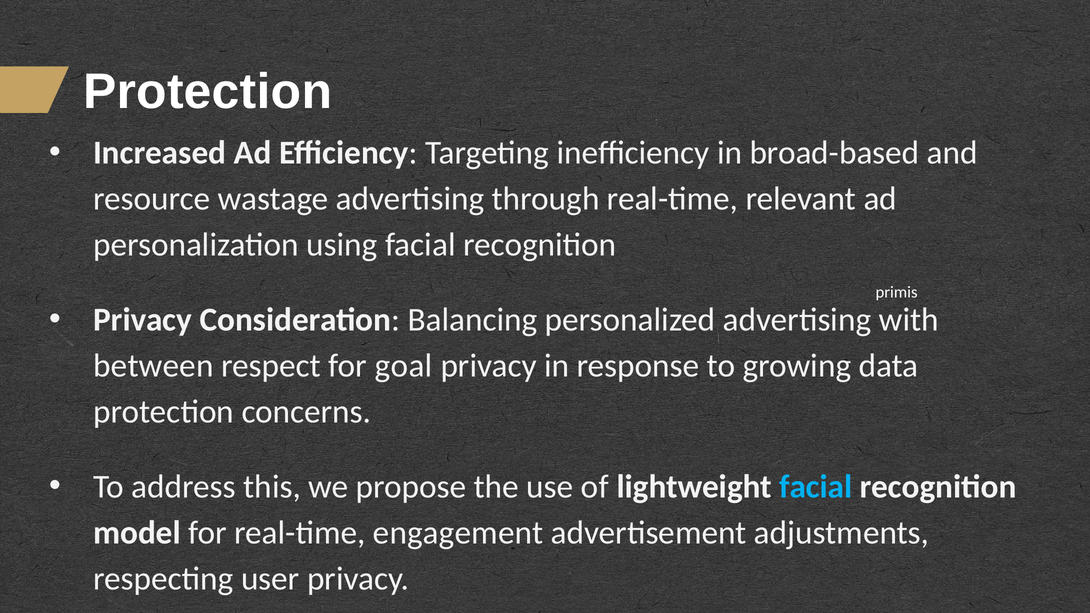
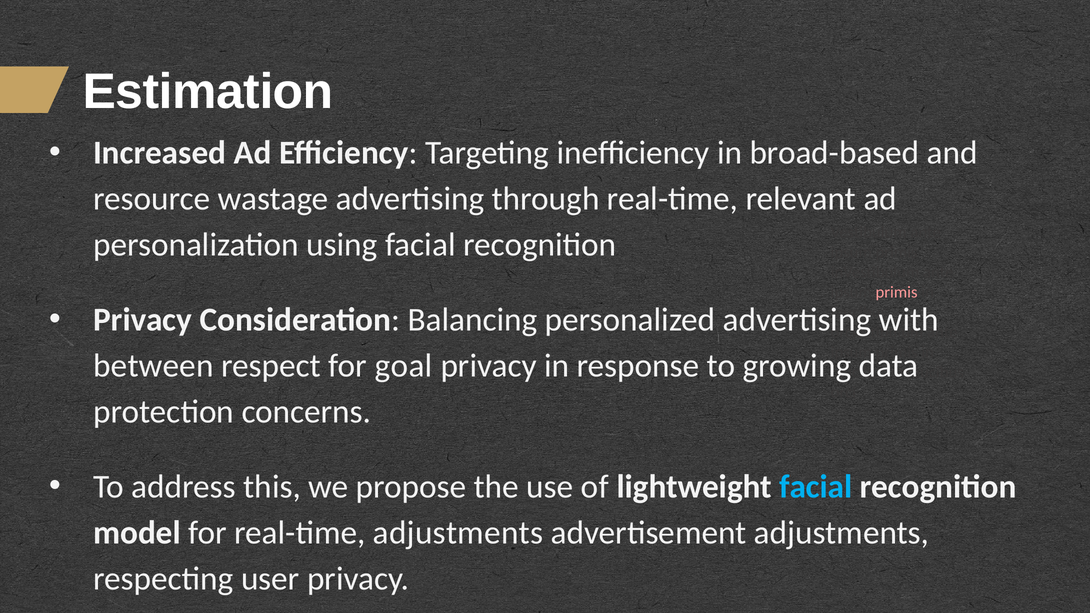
Protection: Protection -> Estimation (208, 92)
primis colour: white -> pink (897, 293)
real-time engagement: engagement -> adjustments (458, 533)
